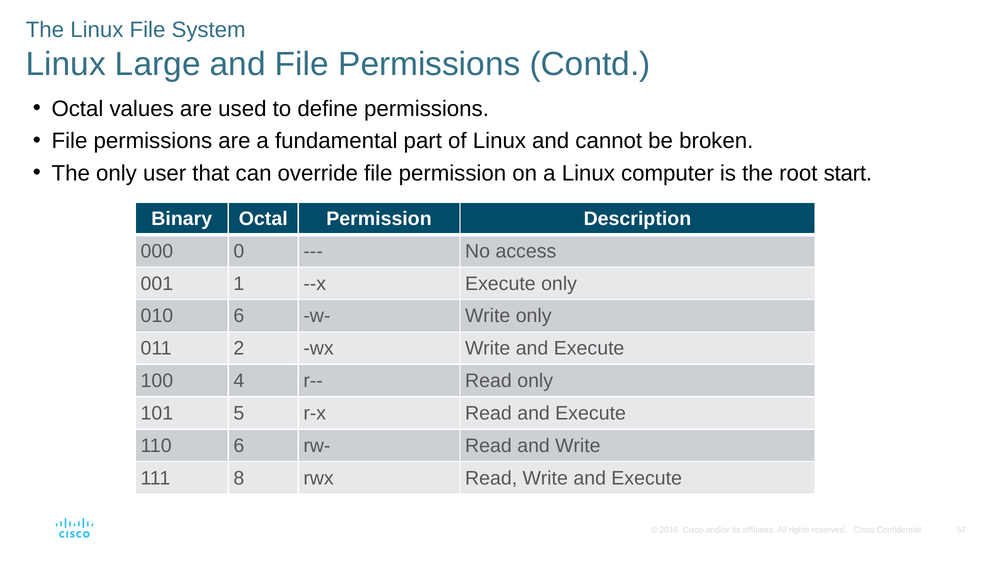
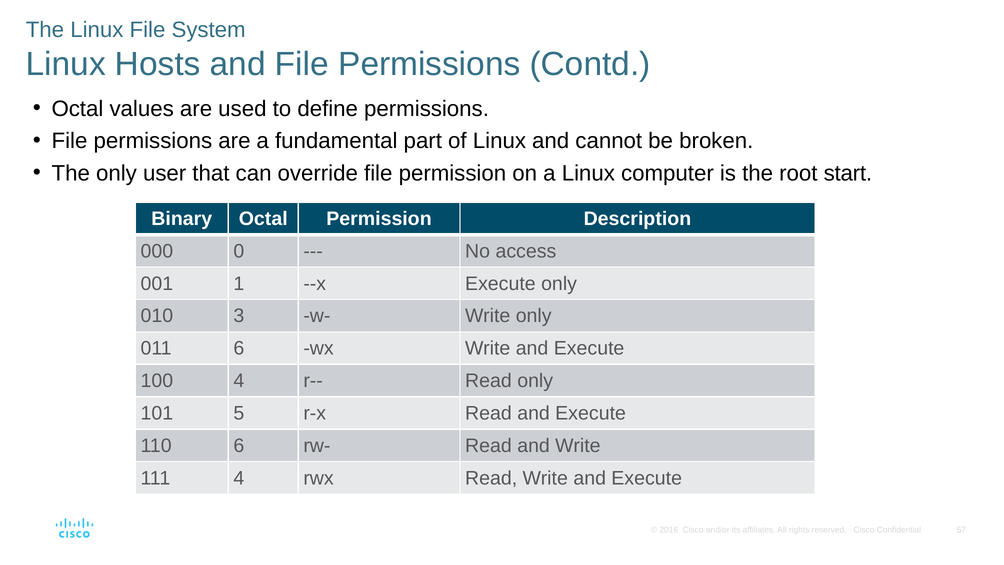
Large: Large -> Hosts (158, 64)
010 6: 6 -> 3 (239, 316)
011 2: 2 -> 6 (239, 348)
111 8: 8 -> 4 (239, 478)
